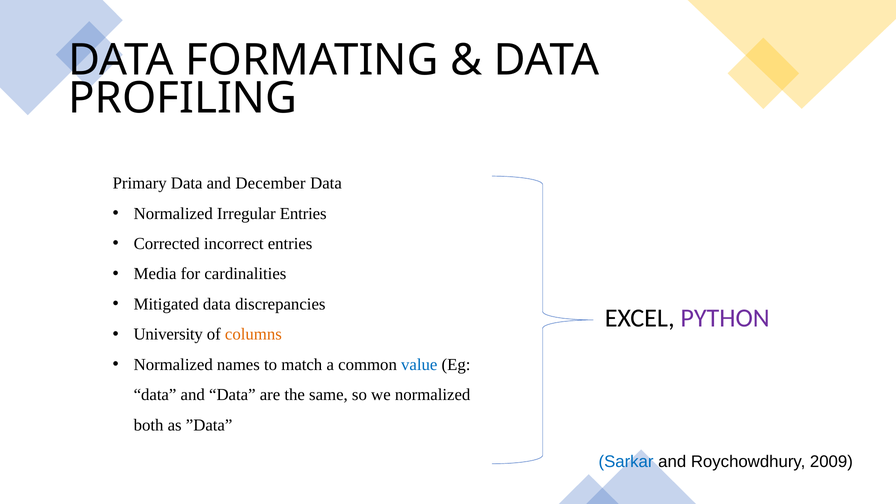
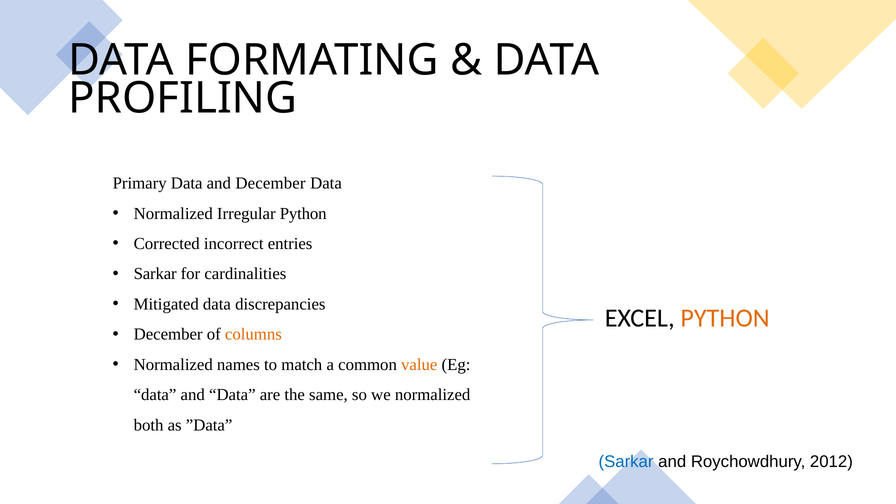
Irregular Entries: Entries -> Python (303, 213)
Media: Media -> Sarkar (155, 274)
PYTHON colour: purple -> orange (725, 318)
University: University -> December (168, 334)
value colour: blue -> orange (419, 365)
2009: 2009 -> 2012 (831, 462)
